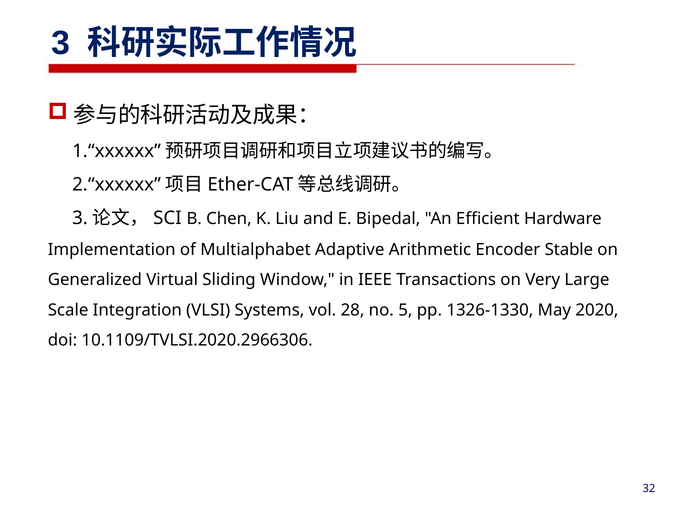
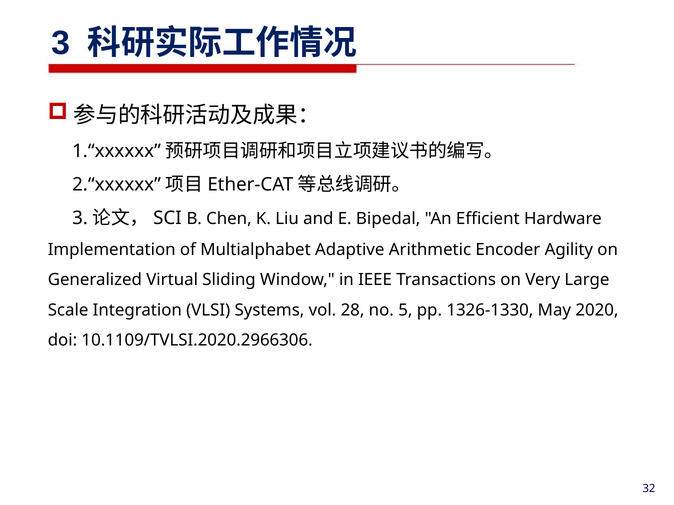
Stable: Stable -> Agility (569, 250)
